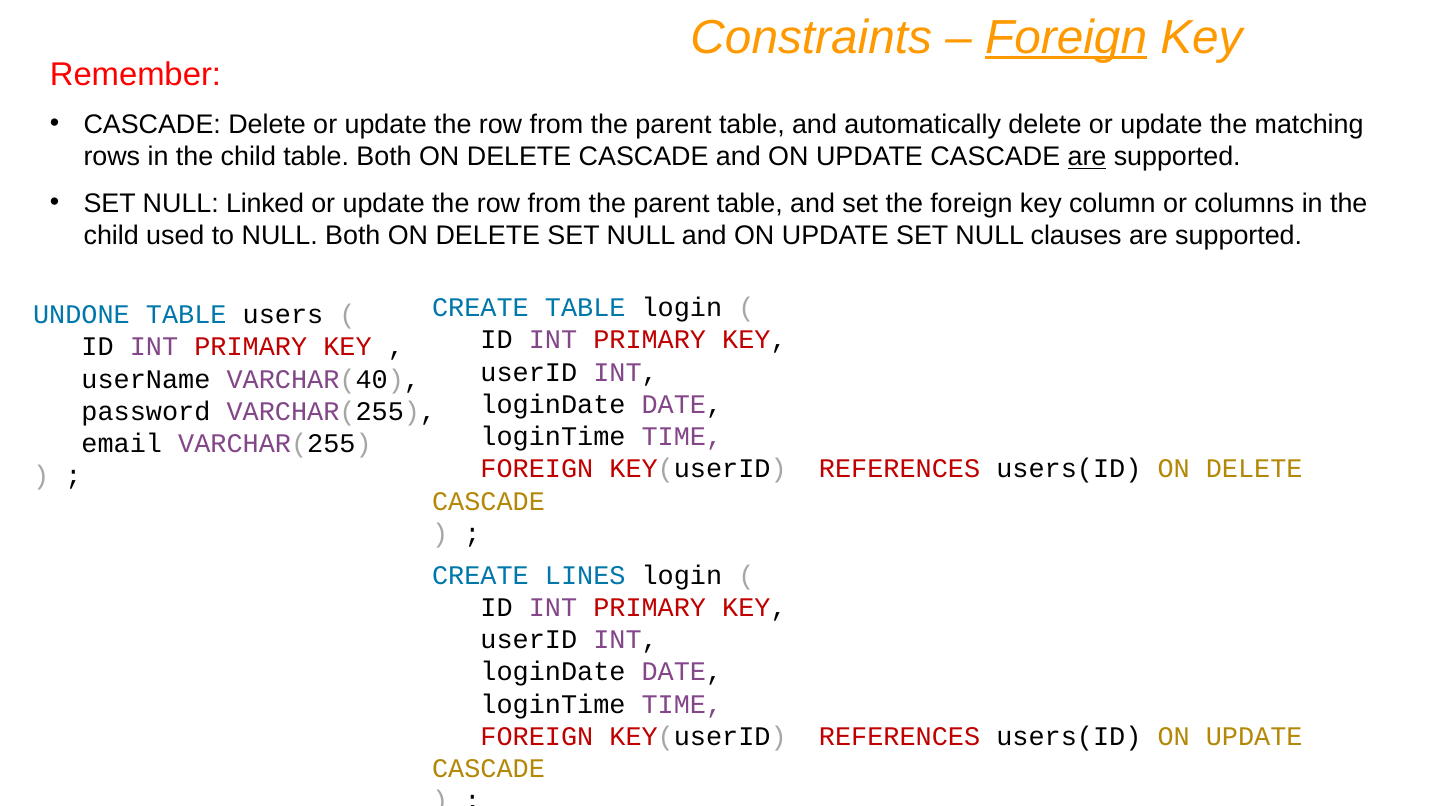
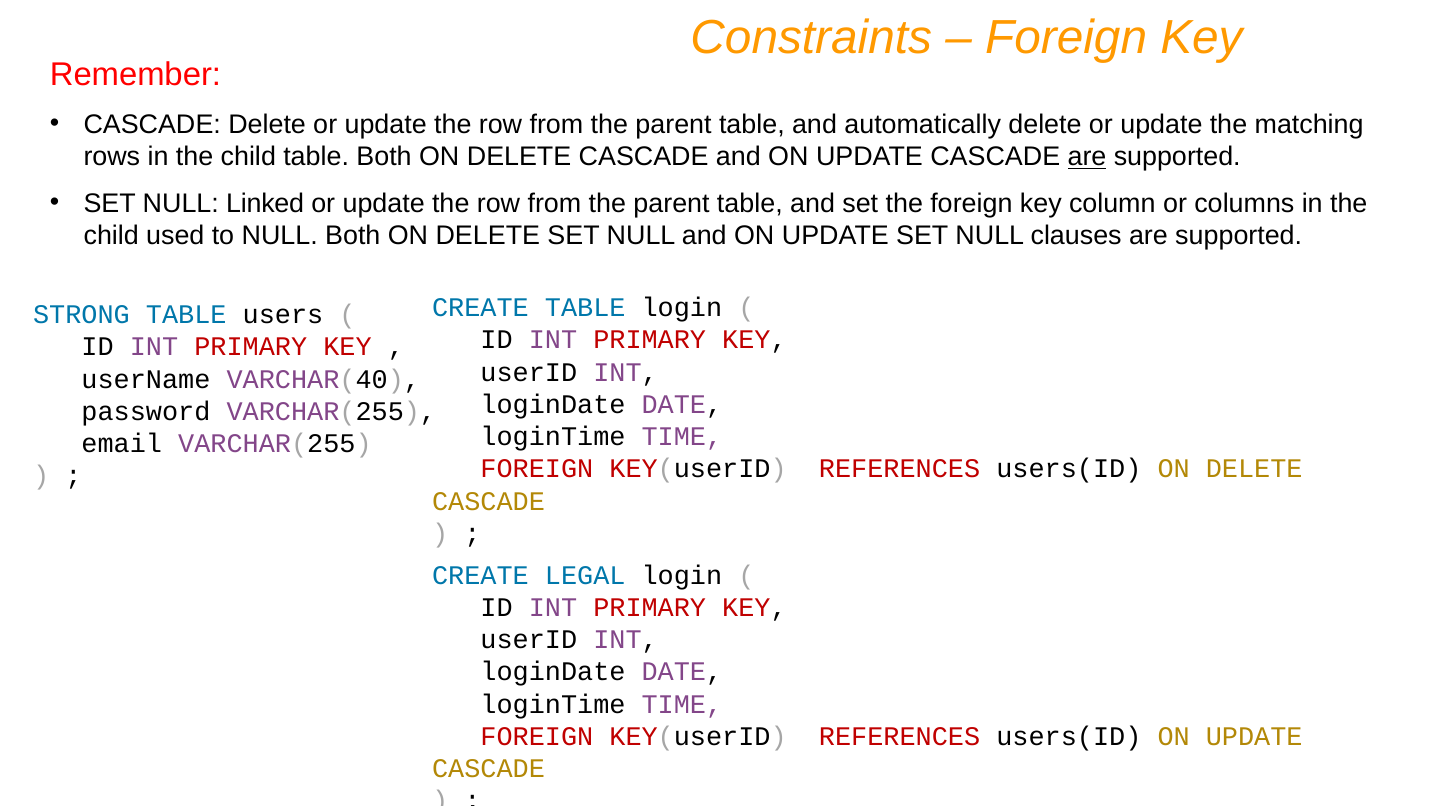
Foreign underline: present -> none (1066, 37)
UNDONE: UNDONE -> STRONG (81, 315)
LINES: LINES -> LEGAL (585, 575)
